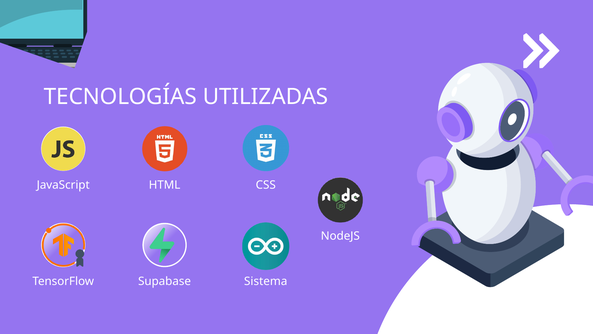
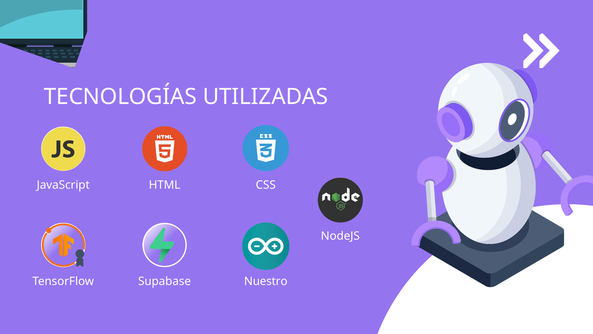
Sistema: Sistema -> Nuestro (266, 281)
